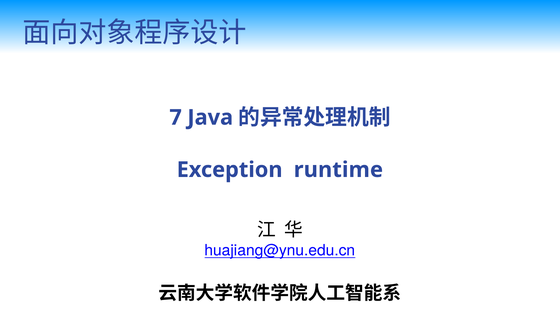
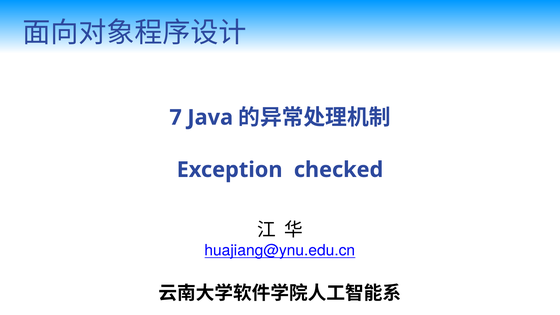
runtime: runtime -> checked (339, 170)
